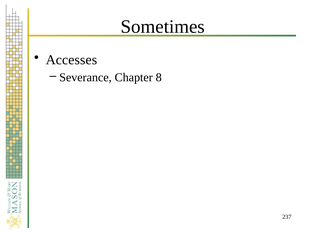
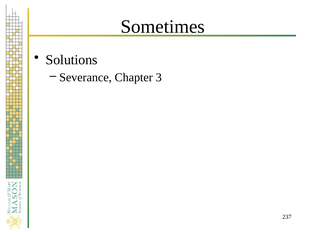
Accesses: Accesses -> Solutions (72, 60)
8: 8 -> 3 (159, 78)
